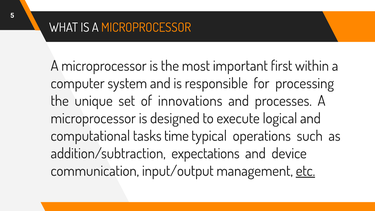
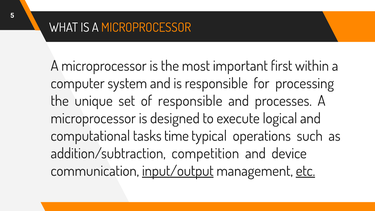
of innovations: innovations -> responsible (190, 101)
expectations: expectations -> competition (205, 153)
input/output underline: none -> present (178, 171)
